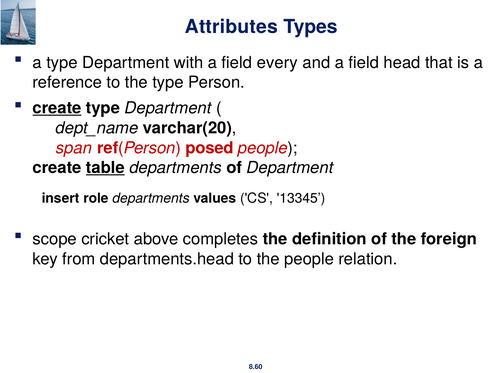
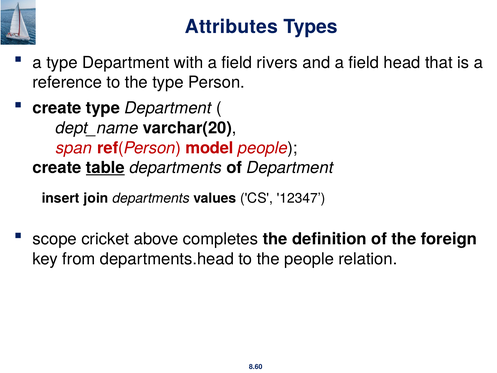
every: every -> rivers (277, 63)
create underline: present -> none (57, 108)
posed: posed -> model (210, 148)
role: role -> join (96, 198)
13345: 13345 -> 12347 (301, 198)
